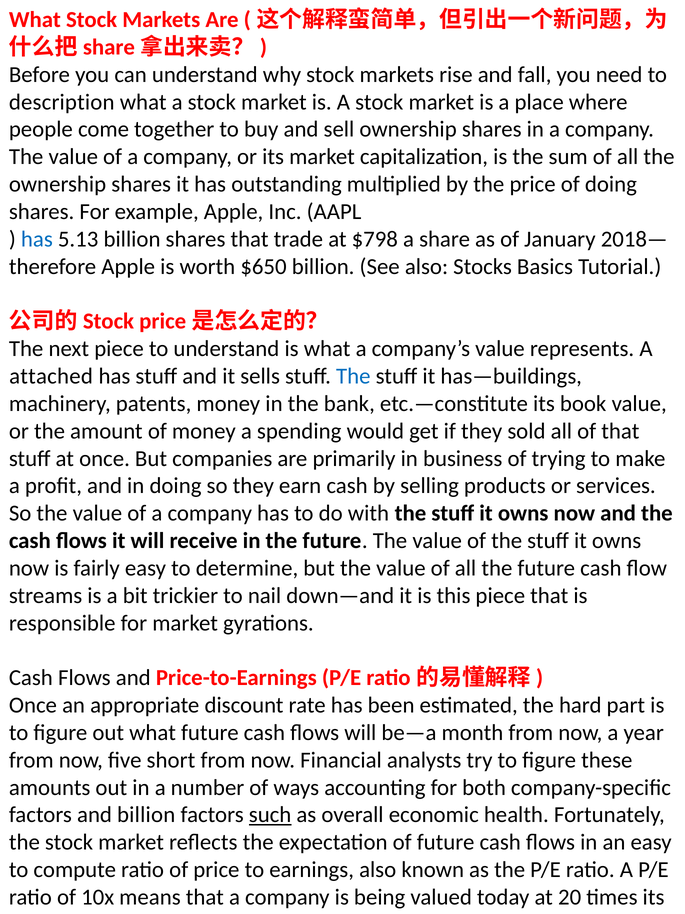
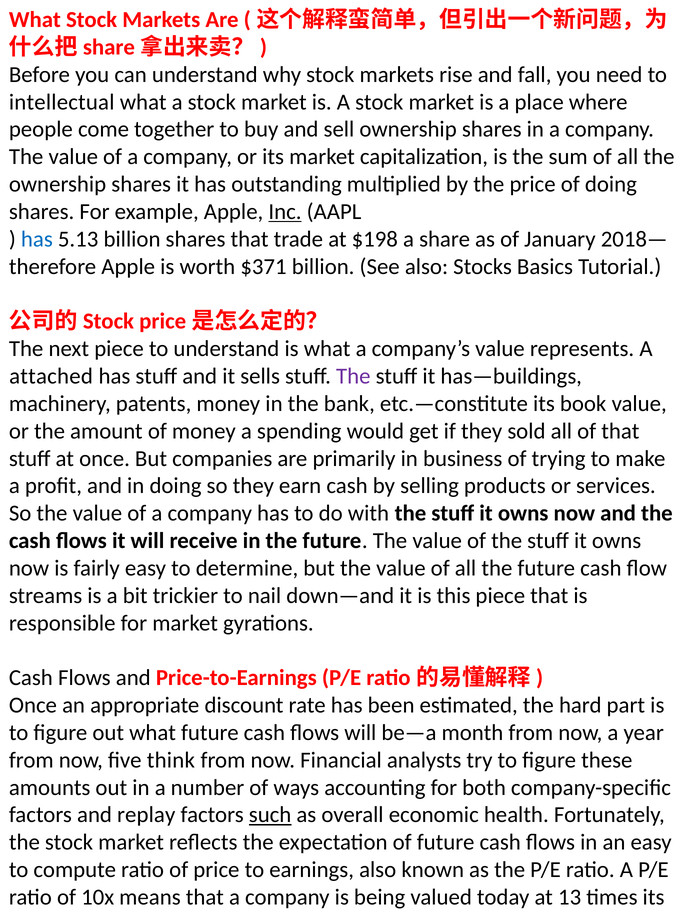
description: description -> intellectual (62, 102)
Inc underline: none -> present (285, 212)
$798: $798 -> $198 (375, 239)
$650: $650 -> $371 (263, 266)
The colour: blue -> purple (353, 376)
short: short -> think (171, 760)
and billion: billion -> replay (146, 814)
20: 20 -> 13 (570, 897)
